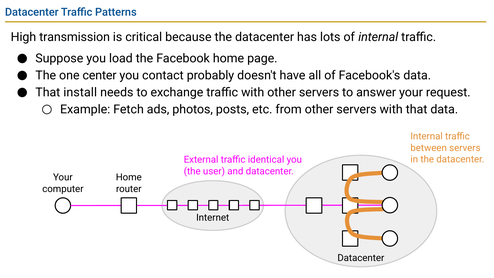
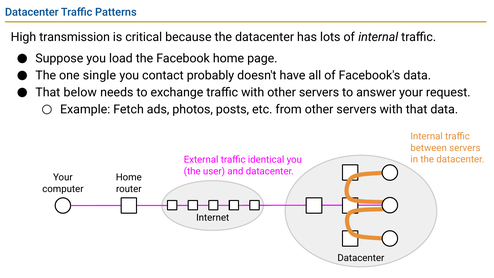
center: center -> single (99, 75)
install: install -> below (80, 92)
